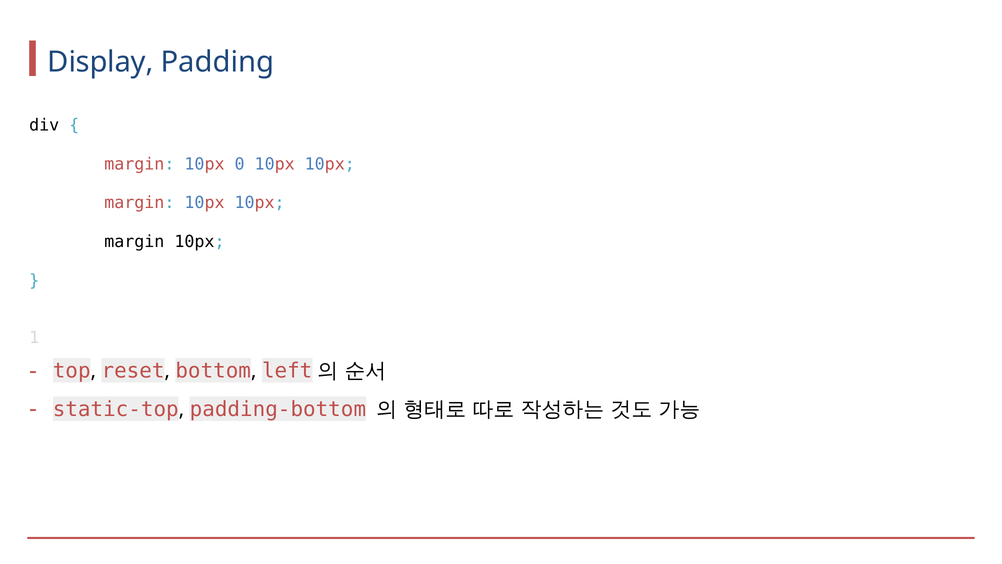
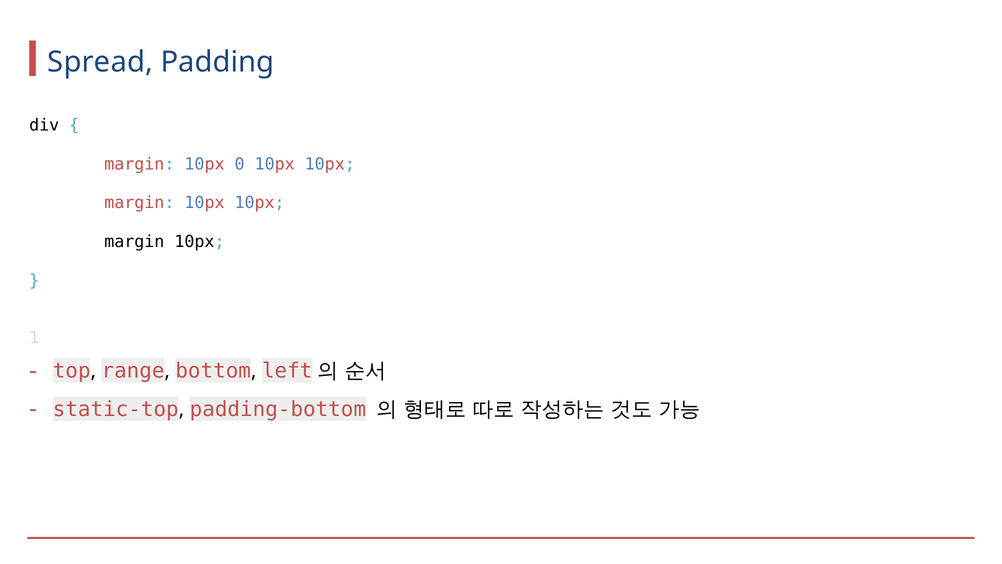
Display: Display -> Spread (100, 62)
reset: reset -> range (133, 370)
